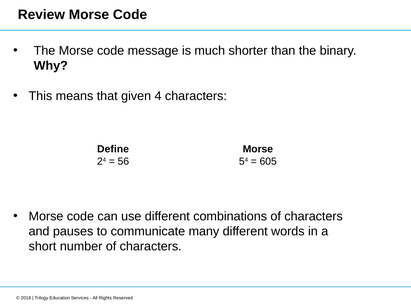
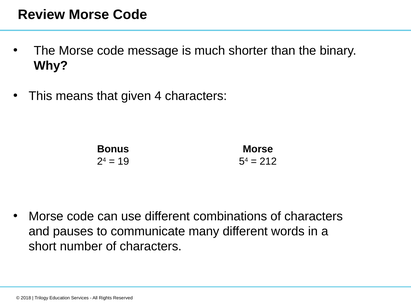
Define: Define -> Bonus (113, 149)
56: 56 -> 19 (123, 162)
605: 605 -> 212 (268, 162)
